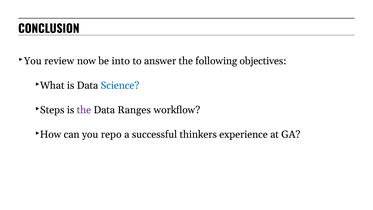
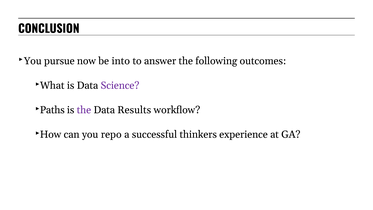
review: review -> pursue (59, 61)
objectives: objectives -> outcomes (263, 61)
Science colour: blue -> purple (120, 85)
Steps: Steps -> Paths (52, 110)
Ranges: Ranges -> Results (134, 110)
